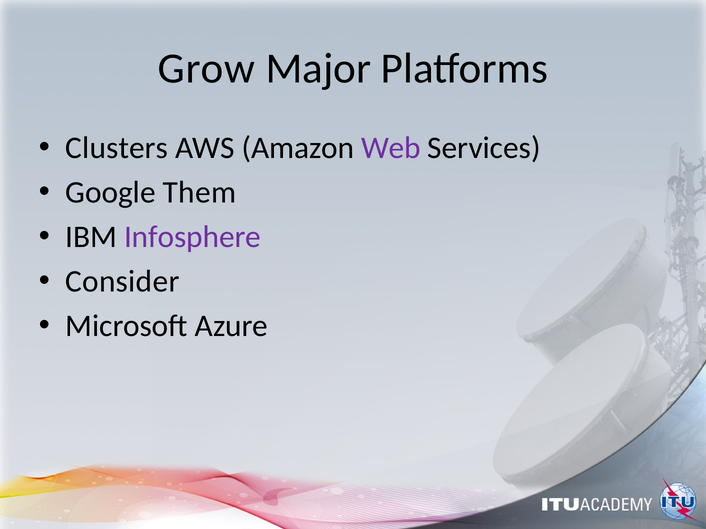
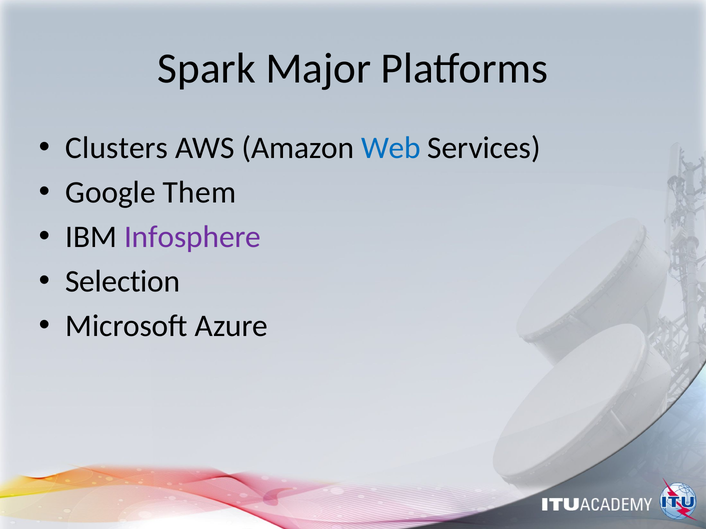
Grow: Grow -> Spark (207, 68)
Web colour: purple -> blue (391, 148)
Consider: Consider -> Selection (123, 282)
